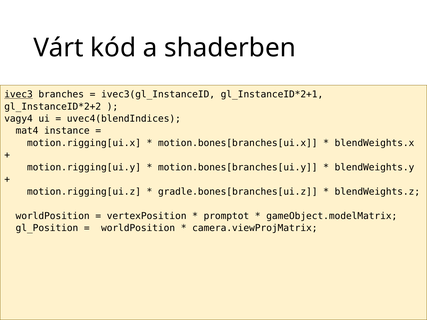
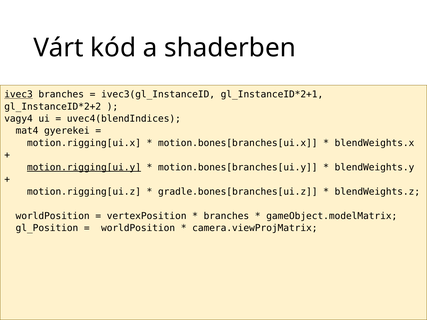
instance: instance -> gyerekei (67, 131)
motion.rigging[ui.y underline: none -> present (84, 167)
promptot: promptot -> branches (226, 216)
